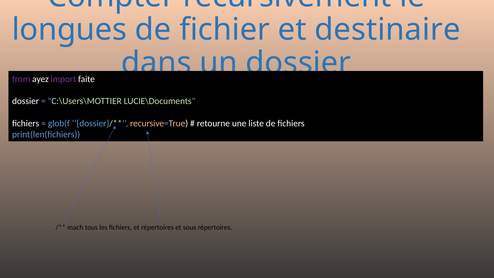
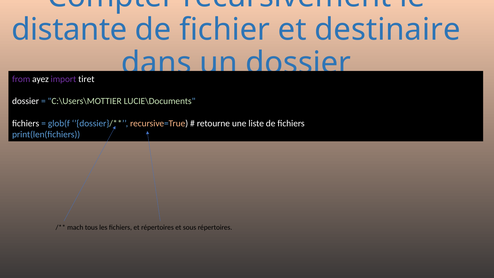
longues: longues -> distante (69, 30)
faite: faite -> tiret (86, 79)
